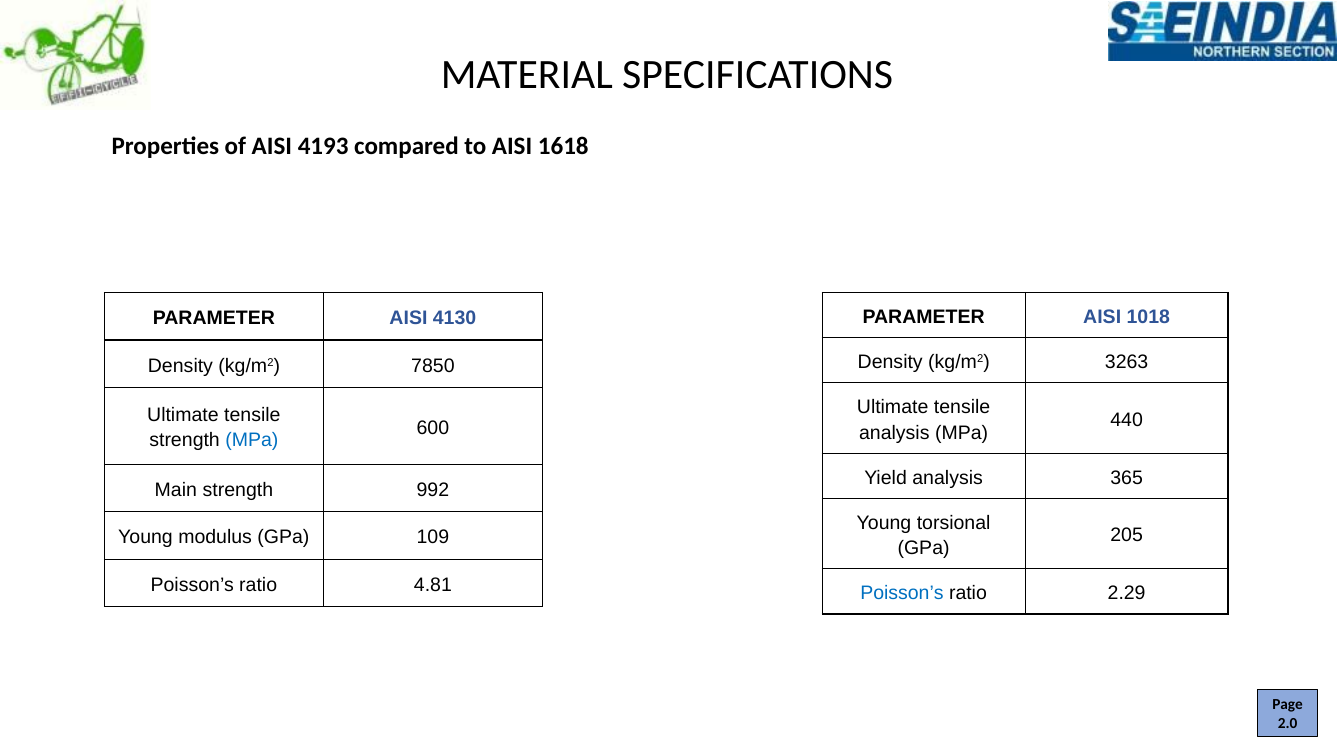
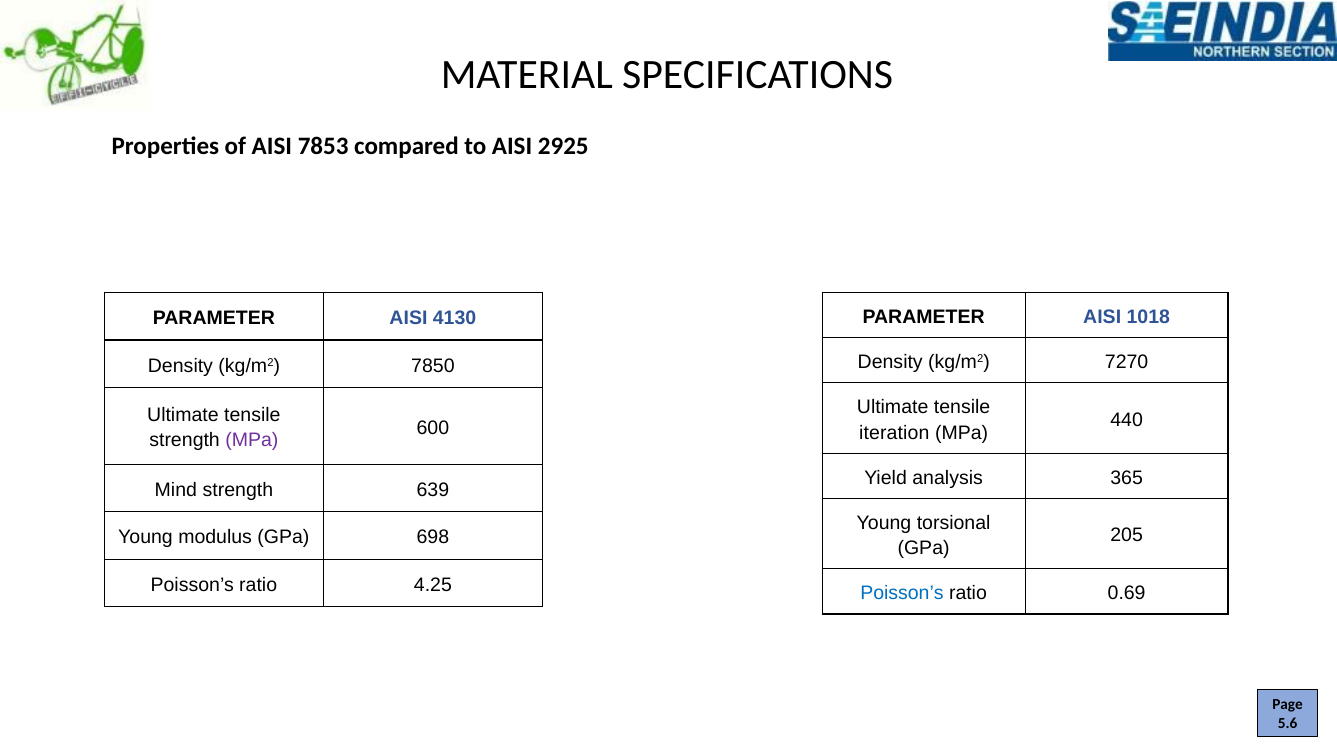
4193: 4193 -> 7853 (323, 147)
1618: 1618 -> 2925 (563, 147)
3263: 3263 -> 7270 (1127, 362)
analysis: analysis -> iteration (894, 433)
MPa colour: blue -> purple (252, 440)
Main: Main -> Mind (176, 490)
992: 992 -> 639 (433, 490)
109: 109 -> 698 (433, 538)
4.81: 4.81 -> 4.25 (433, 585)
2.29: 2.29 -> 0.69 (1127, 593)
2.0: 2.0 -> 5.6 (1288, 723)
